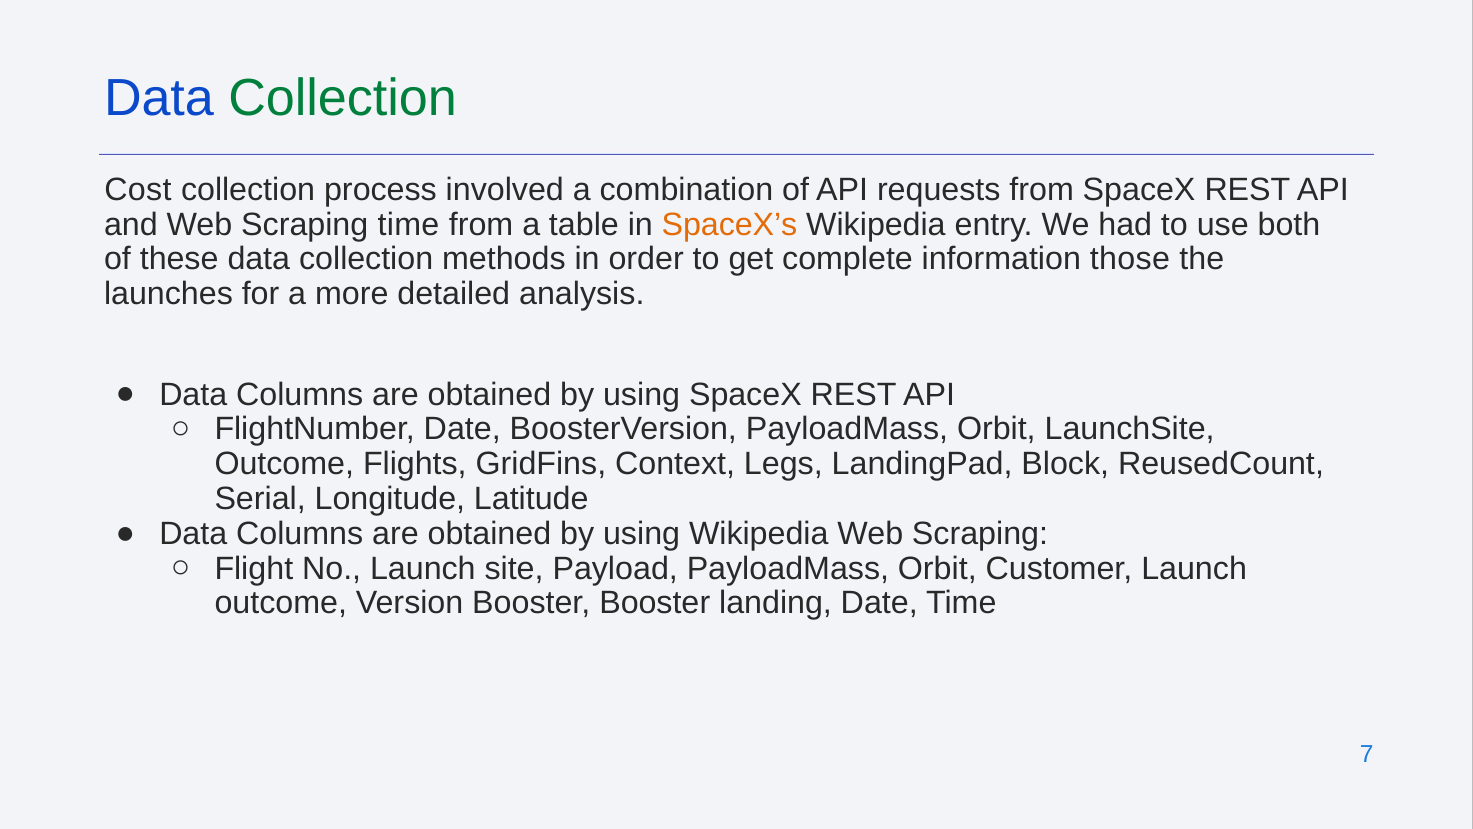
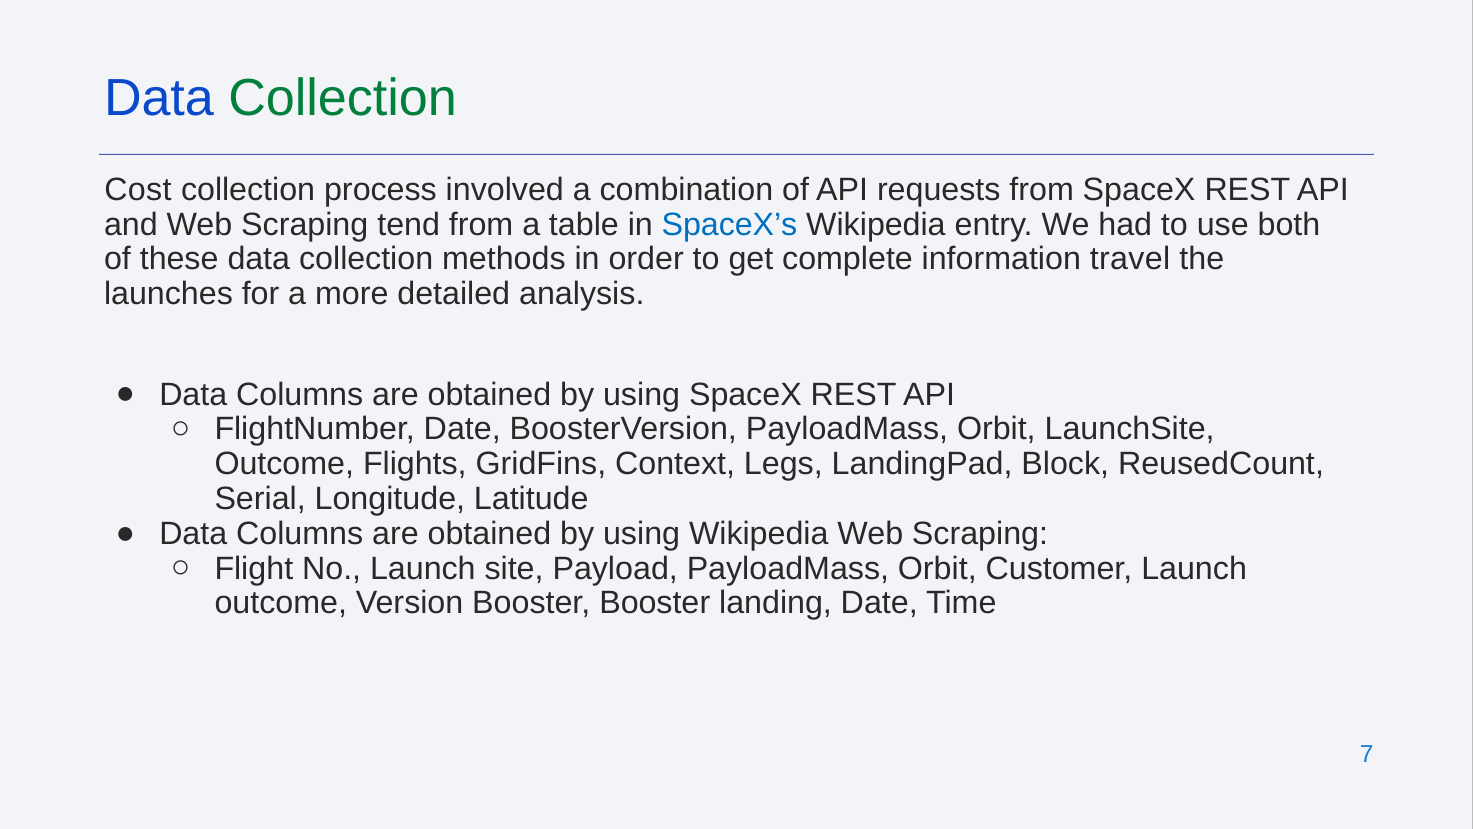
Scraping time: time -> tend (409, 224)
SpaceX’s colour: orange -> blue (730, 224)
those: those -> travel (1130, 259)
